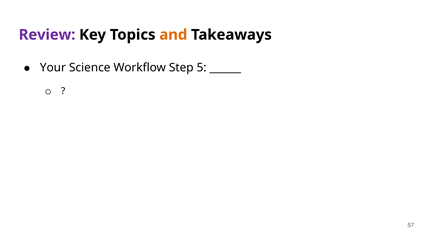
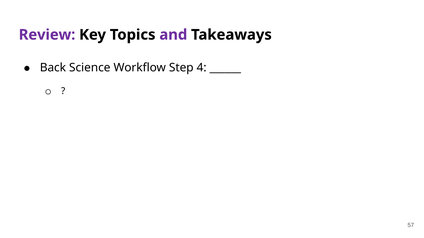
and colour: orange -> purple (173, 35)
Your: Your -> Back (53, 68)
5: 5 -> 4 (202, 68)
